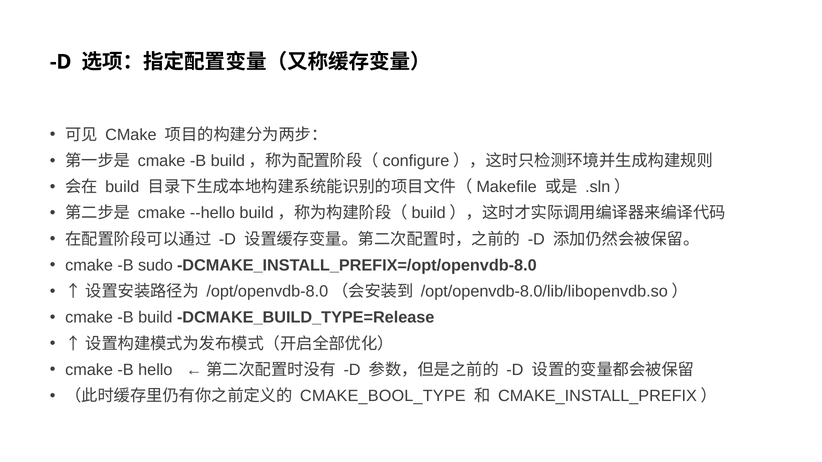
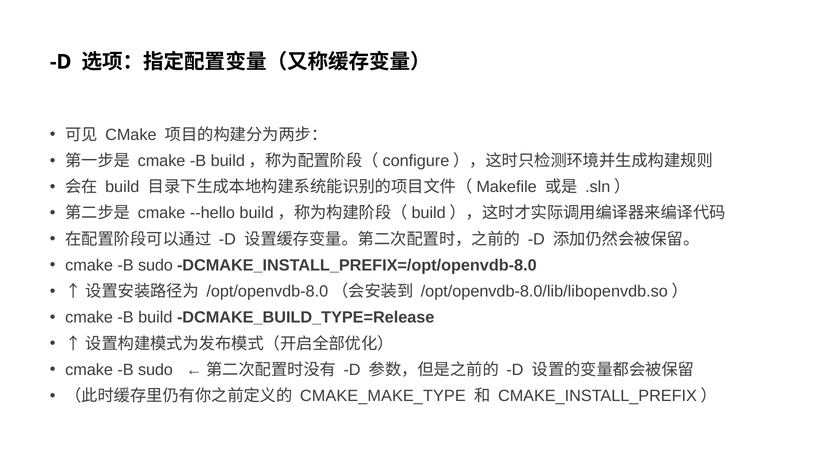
hello: hello -> sudo (155, 370)
CMAKE_BOOL_TYPE: CMAKE_BOOL_TYPE -> CMAKE_MAKE_TYPE (383, 396)
